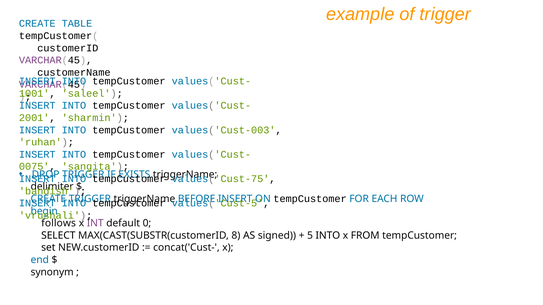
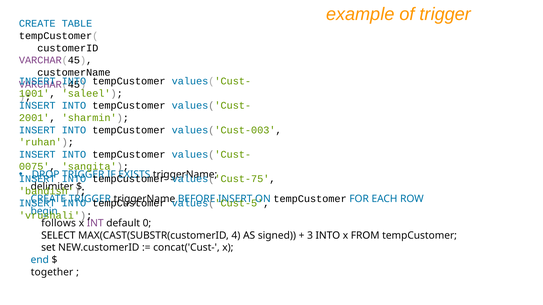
8: 8 -> 4 (236, 236)
5: 5 -> 3 (310, 236)
synonym: synonym -> together (52, 272)
